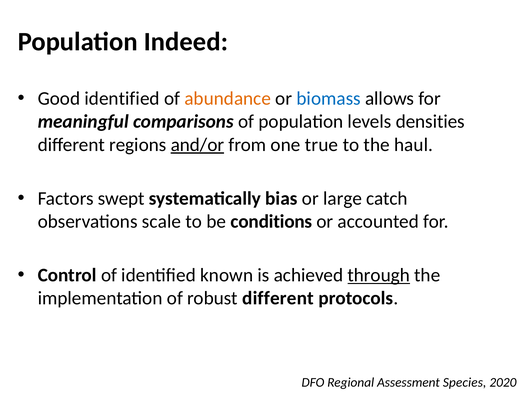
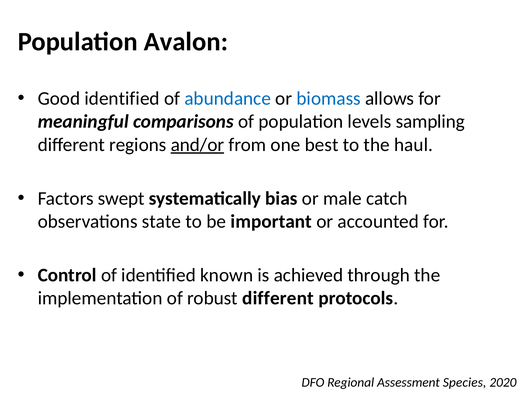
Indeed: Indeed -> Avalon (186, 42)
abundance colour: orange -> blue (228, 99)
densities: densities -> sampling (430, 122)
true: true -> best (322, 145)
large: large -> male (342, 198)
scale: scale -> state (162, 221)
conditions: conditions -> important (271, 221)
through underline: present -> none (379, 275)
